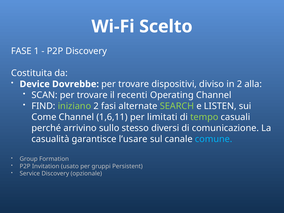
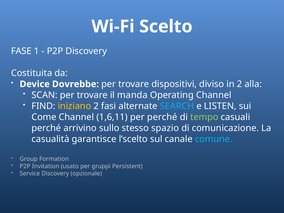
recenti: recenti -> manda (132, 95)
iniziano colour: light green -> yellow (74, 106)
SEARCH colour: light green -> light blue (177, 106)
per limitati: limitati -> perché (162, 117)
diversi: diversi -> spazio (165, 128)
l’usare: l’usare -> l’scelto (133, 139)
